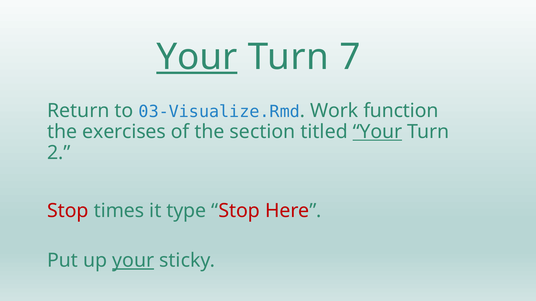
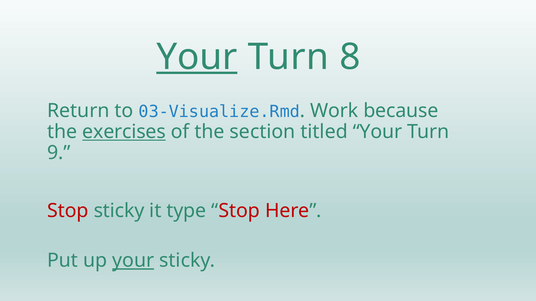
7: 7 -> 8 (350, 57)
function: function -> because (401, 111)
exercises underline: none -> present (124, 132)
Your underline: present -> none (378, 132)
2: 2 -> 9 (59, 153)
Stop times: times -> sticky (119, 211)
